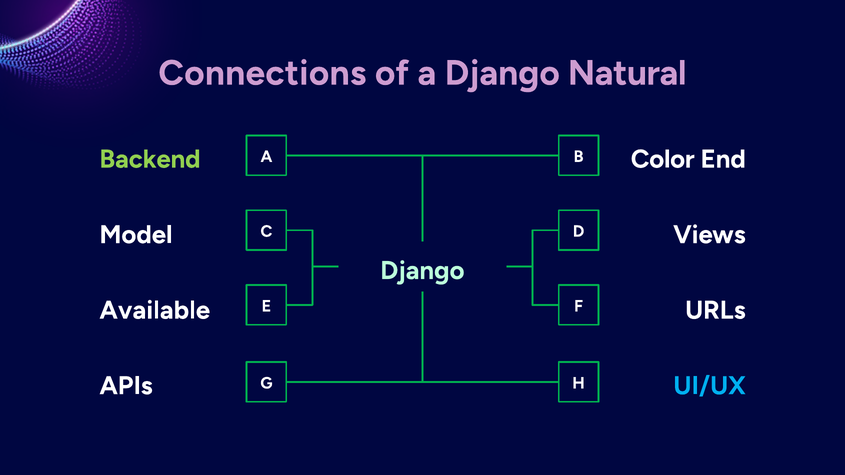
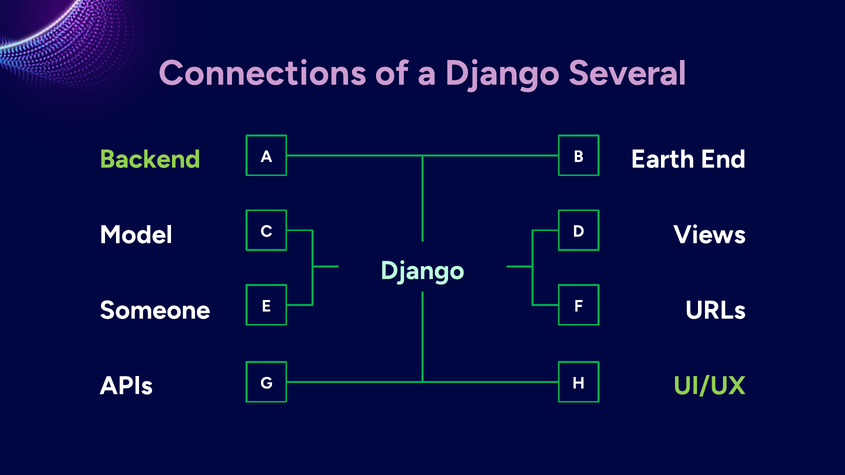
Natural: Natural -> Several (627, 73)
Color: Color -> Earth (663, 159)
Available: Available -> Someone (155, 310)
UI/UX colour: light blue -> light green (710, 386)
